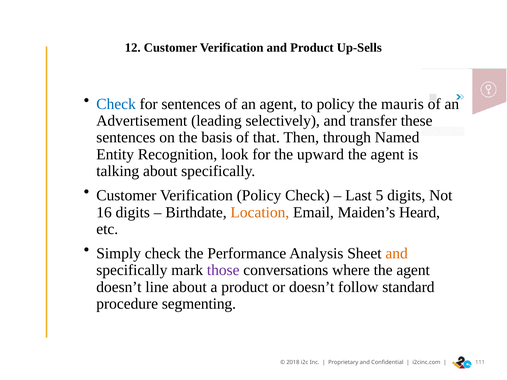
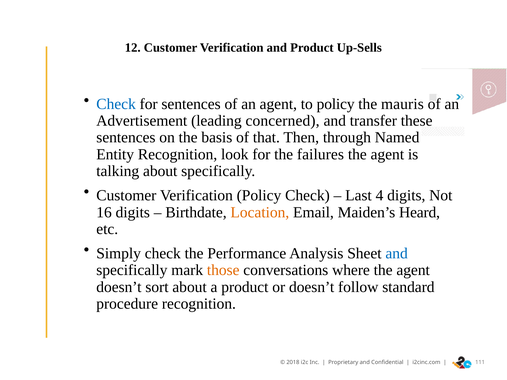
selectively: selectively -> concerned (283, 121)
upward: upward -> failures (320, 154)
5: 5 -> 4 (380, 196)
and colour: orange -> blue (397, 254)
those colour: purple -> orange (223, 270)
line: line -> sort (157, 287)
procedure segmenting: segmenting -> recognition (199, 304)
